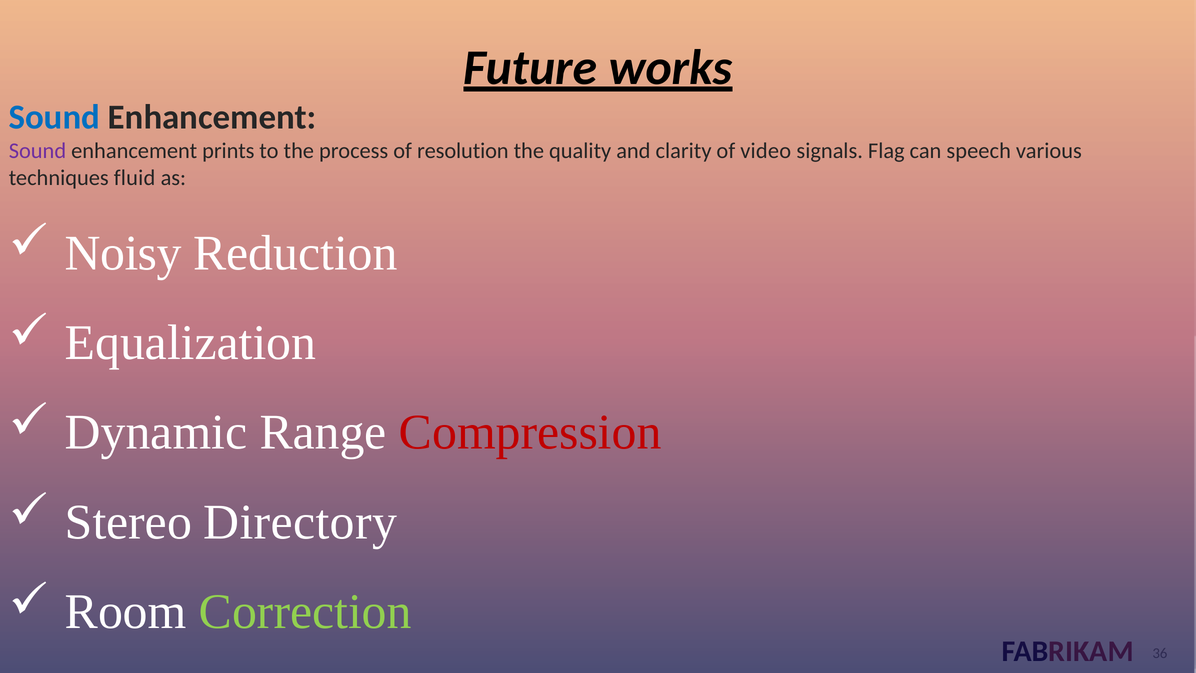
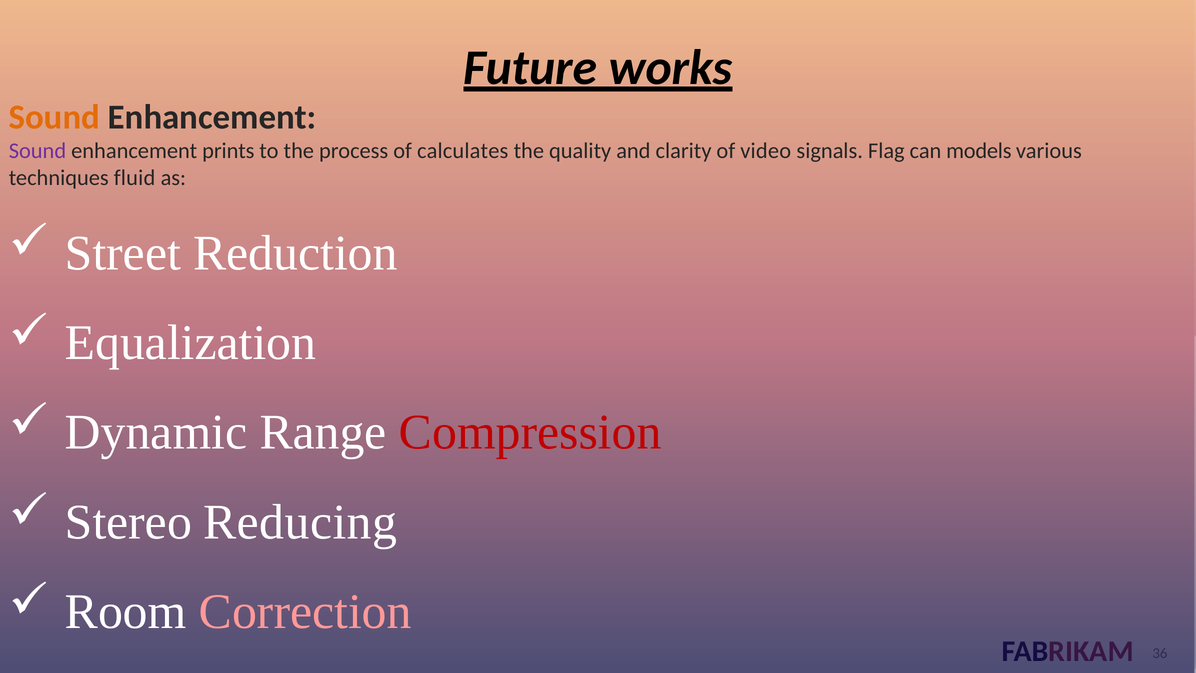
Sound colour: blue -> orange (54, 117)
resolution: resolution -> calculates (463, 151)
speech: speech -> models (979, 151)
Noisy: Noisy -> Street (123, 253)
Directory: Directory -> Reducing (300, 522)
Correction colour: light green -> pink (305, 612)
